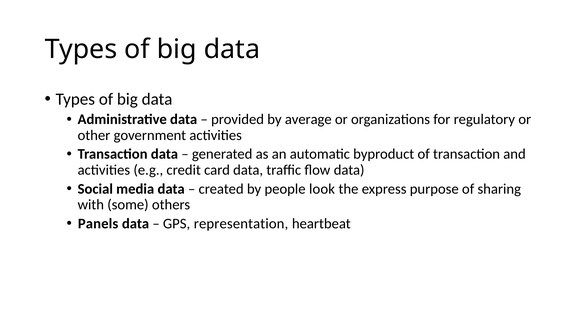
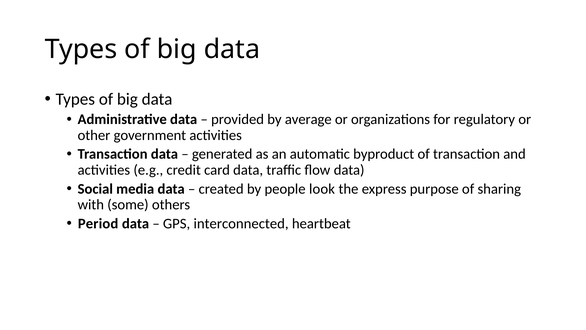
Panels: Panels -> Period (98, 223)
representation: representation -> interconnected (241, 223)
